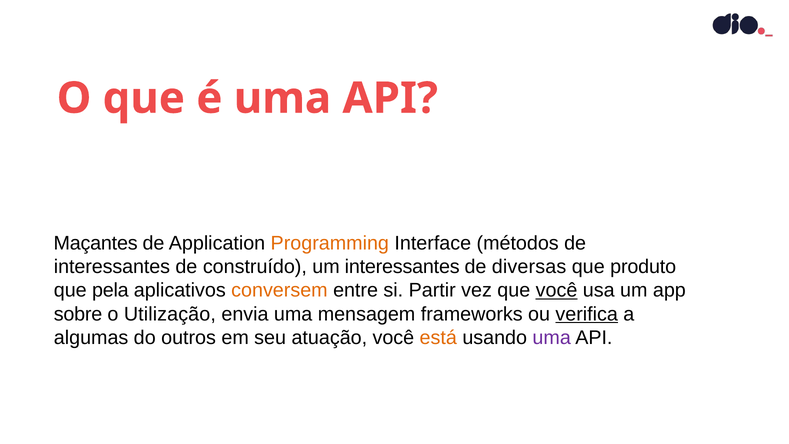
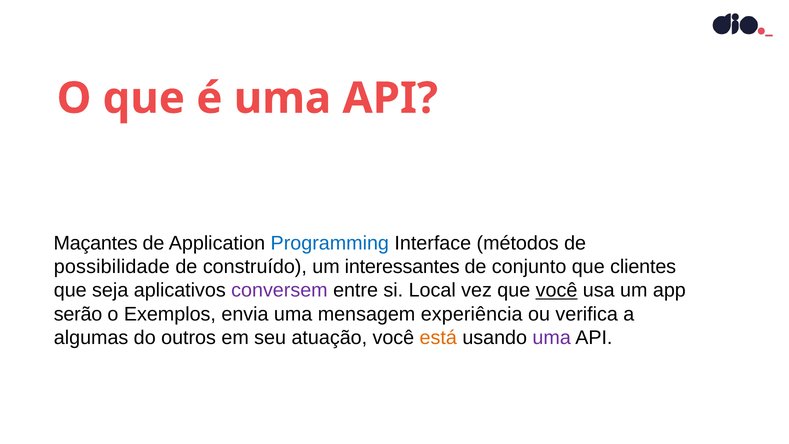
Programming colour: orange -> blue (330, 243)
interessantes: interessantes -> possibilidade (112, 267)
diversas: diversas -> conjunto (529, 267)
produto: produto -> clientes (643, 267)
pela: pela -> seja (110, 290)
conversem colour: orange -> purple (279, 290)
Partir: Partir -> Local (432, 290)
sobre: sobre -> serão (78, 314)
Utilização: Utilização -> Exemplos (170, 314)
frameworks: frameworks -> experiência (472, 314)
verifica underline: present -> none (587, 314)
